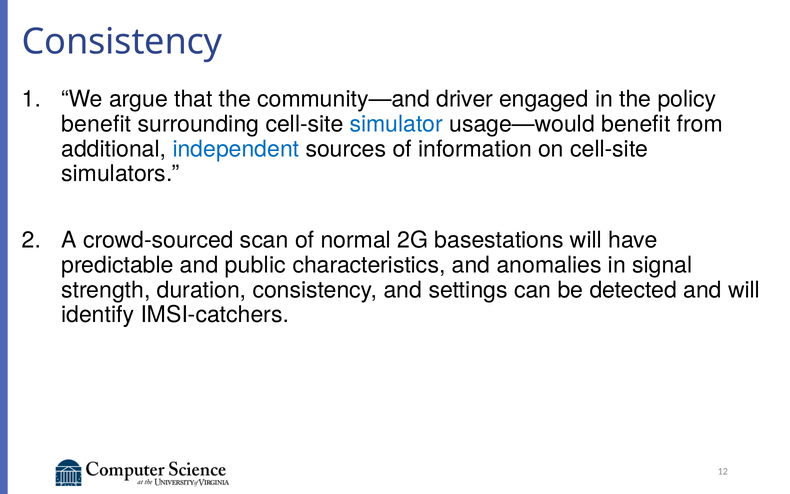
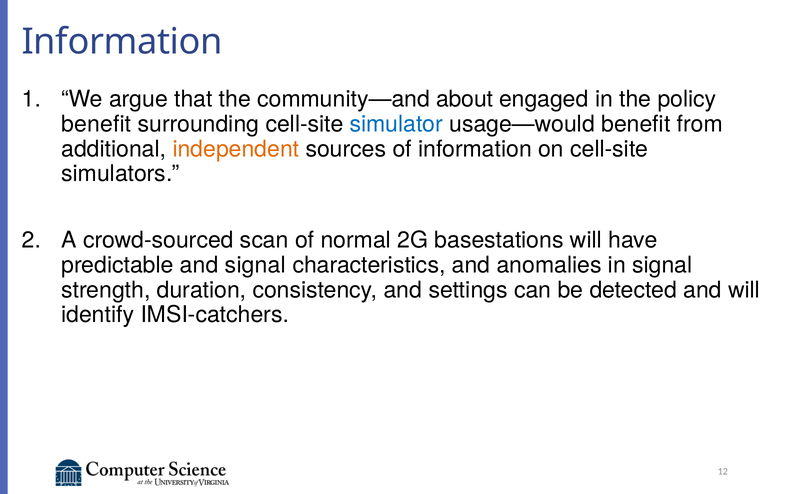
Consistency: Consistency -> Information (122, 42)
driver: driver -> about (465, 99)
independent colour: blue -> orange (236, 149)
and public: public -> signal (255, 265)
